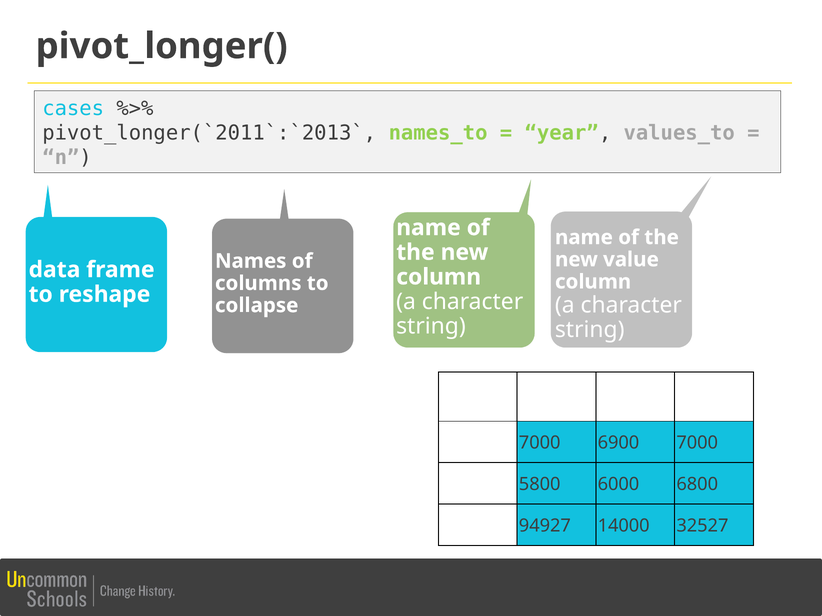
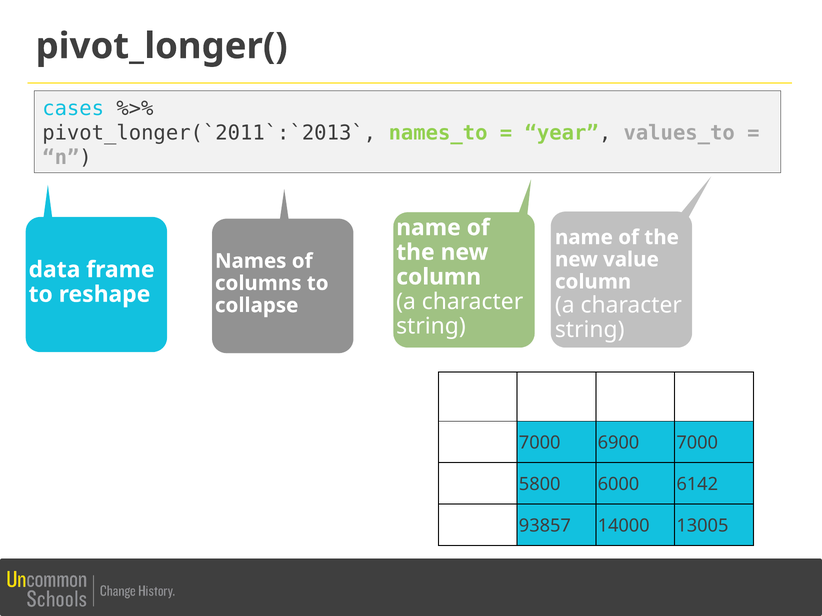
6800: 6800 -> 6142 (697, 485)
94927: 94927 -> 93857 (545, 526)
32527: 32527 -> 13005 (702, 526)
